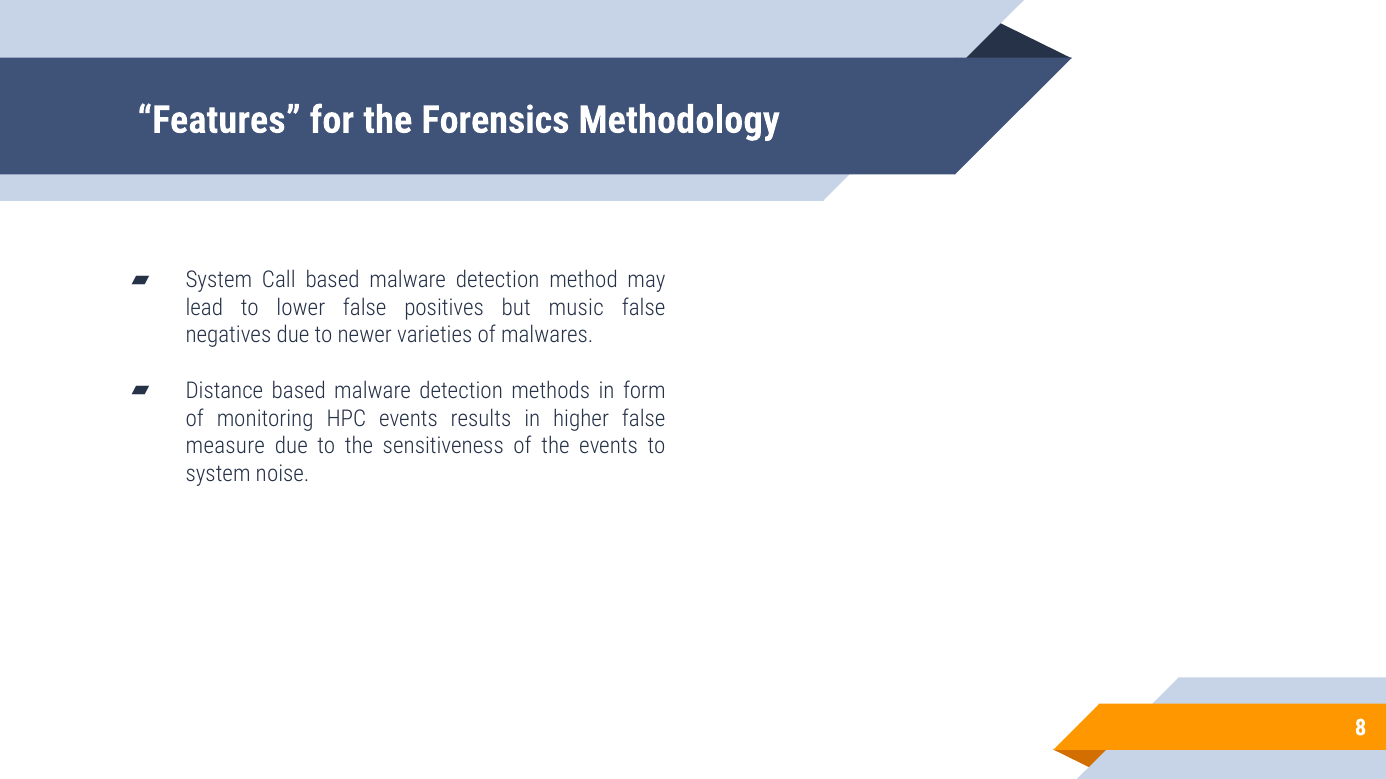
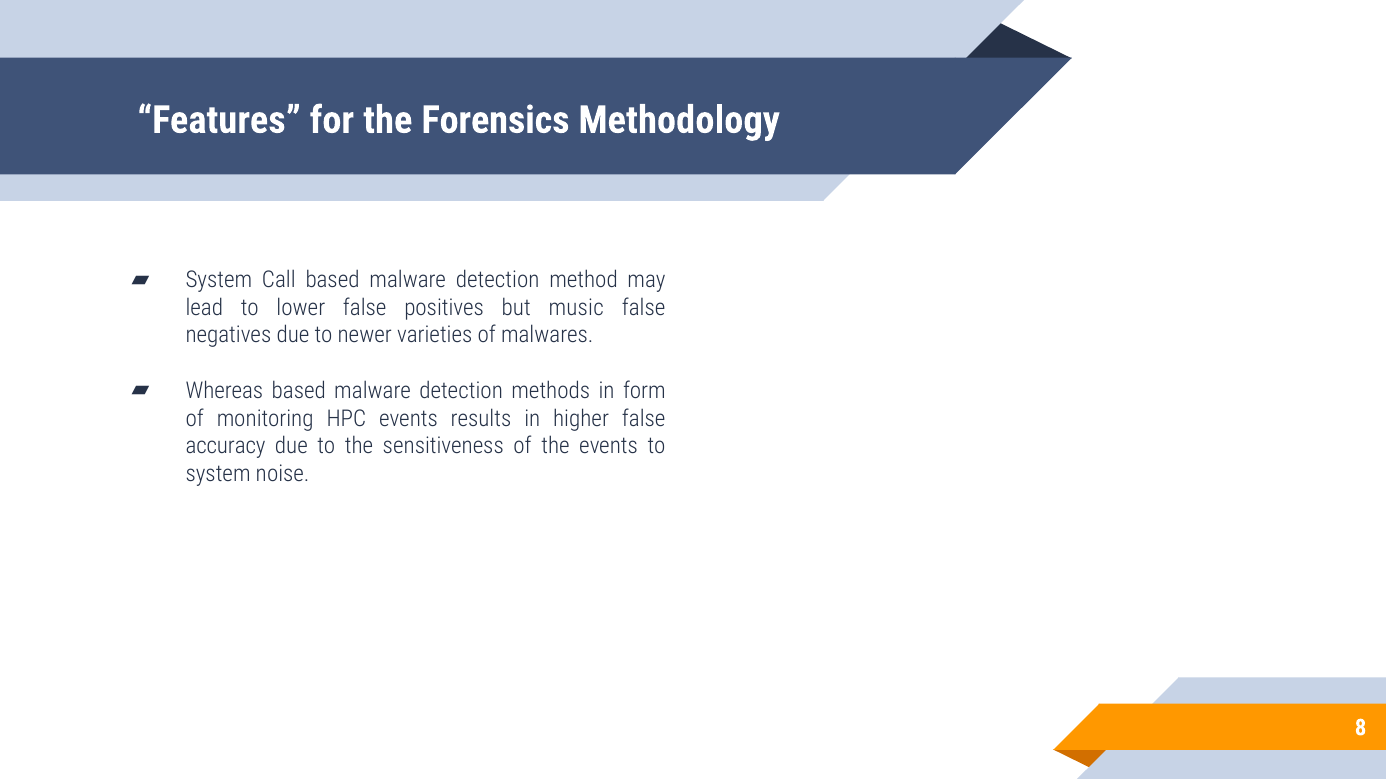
Distance: Distance -> Whereas (224, 391)
measure: measure -> accuracy (226, 446)
